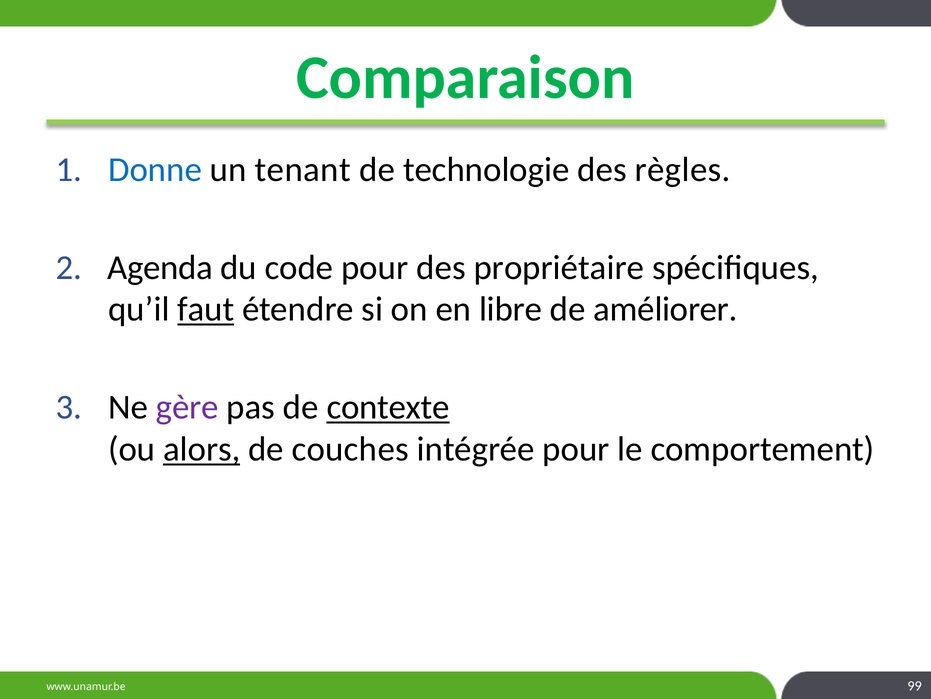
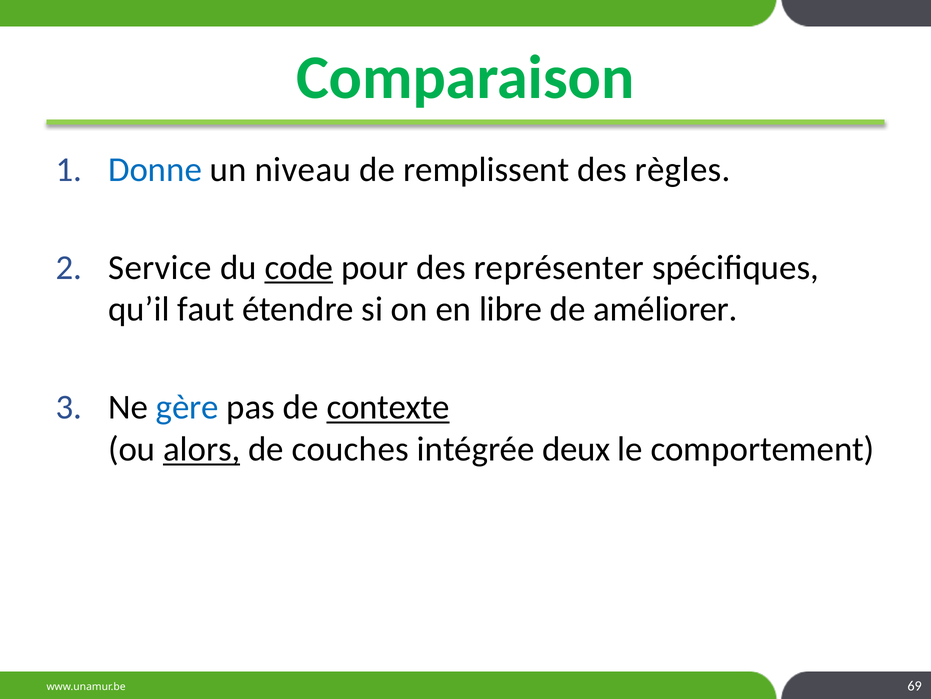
tenant: tenant -> niveau (303, 169)
technologie: technologie -> remplissent (486, 169)
Agenda: Agenda -> Service (160, 267)
code underline: none -> present (299, 267)
propriétaire: propriétaire -> représenter (559, 267)
faut underline: present -> none (206, 309)
gère colour: purple -> blue (187, 407)
intégrée pour: pour -> deux (576, 449)
99: 99 -> 69 (915, 685)
